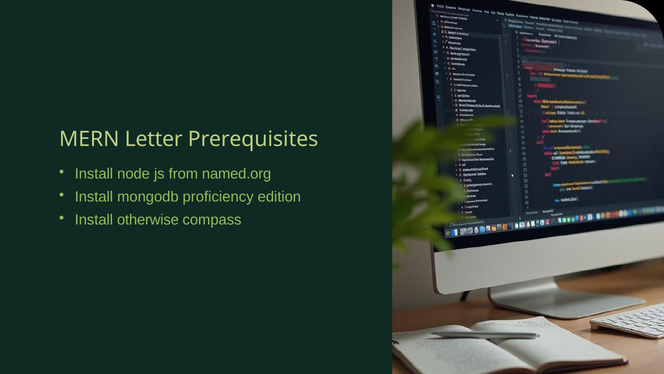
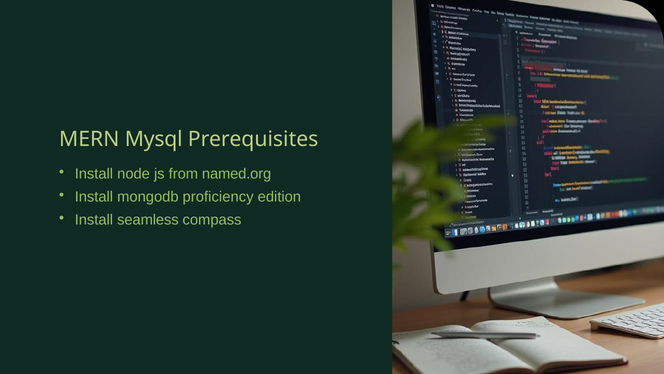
Letter: Letter -> Mysql (154, 139)
otherwise: otherwise -> seamless (148, 219)
